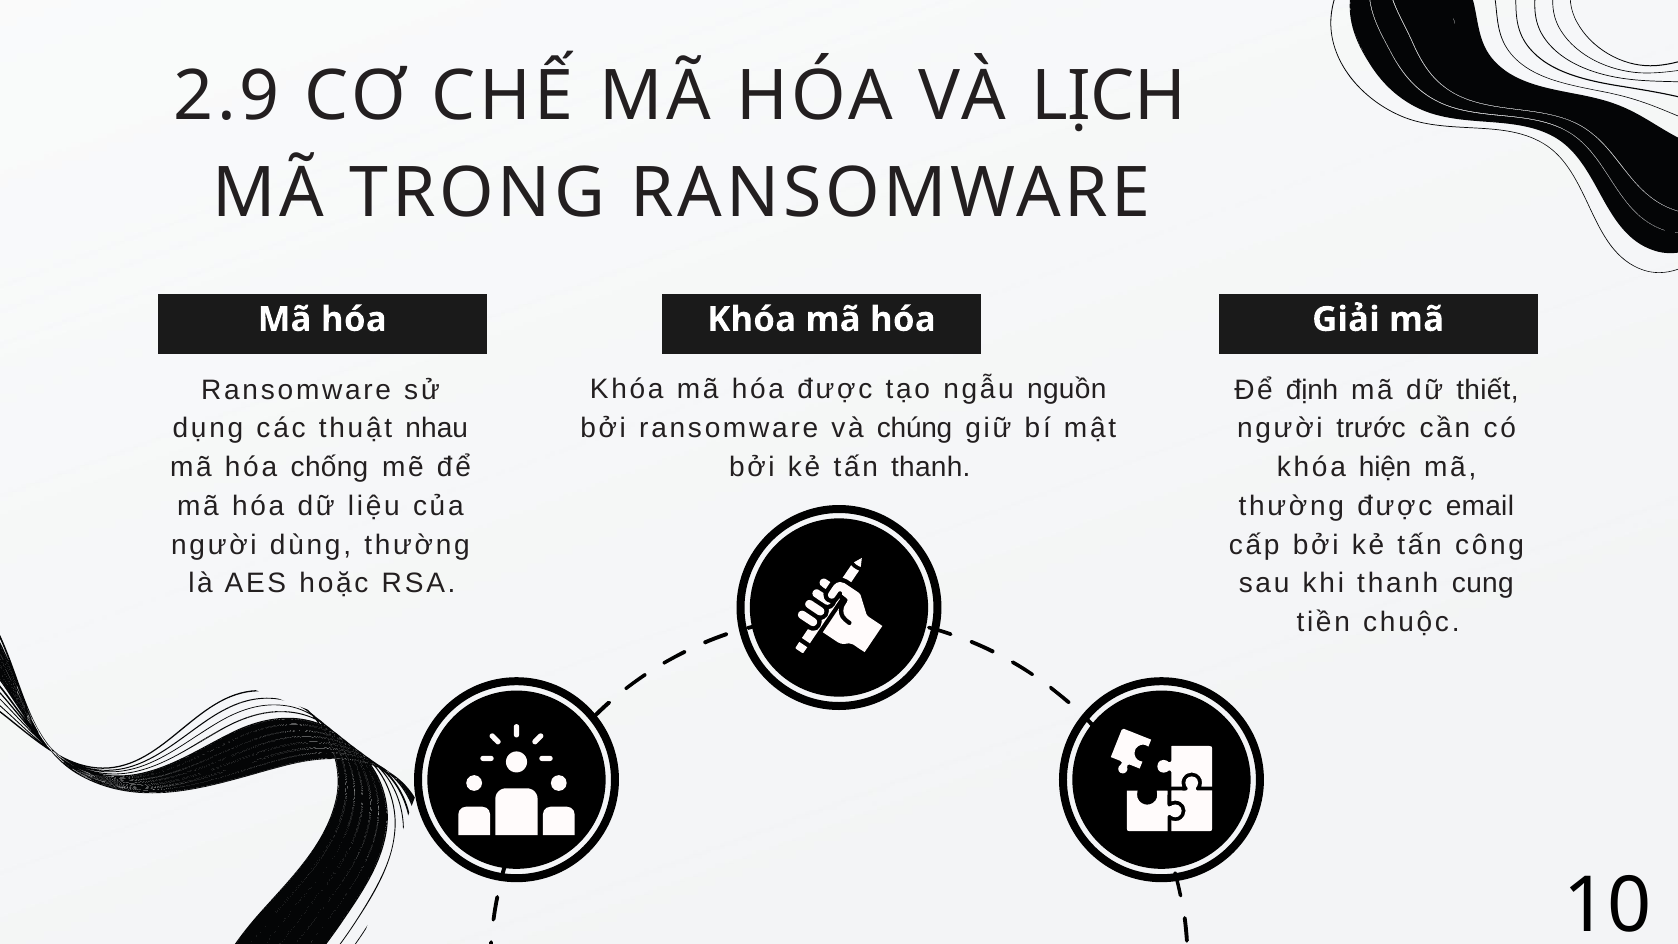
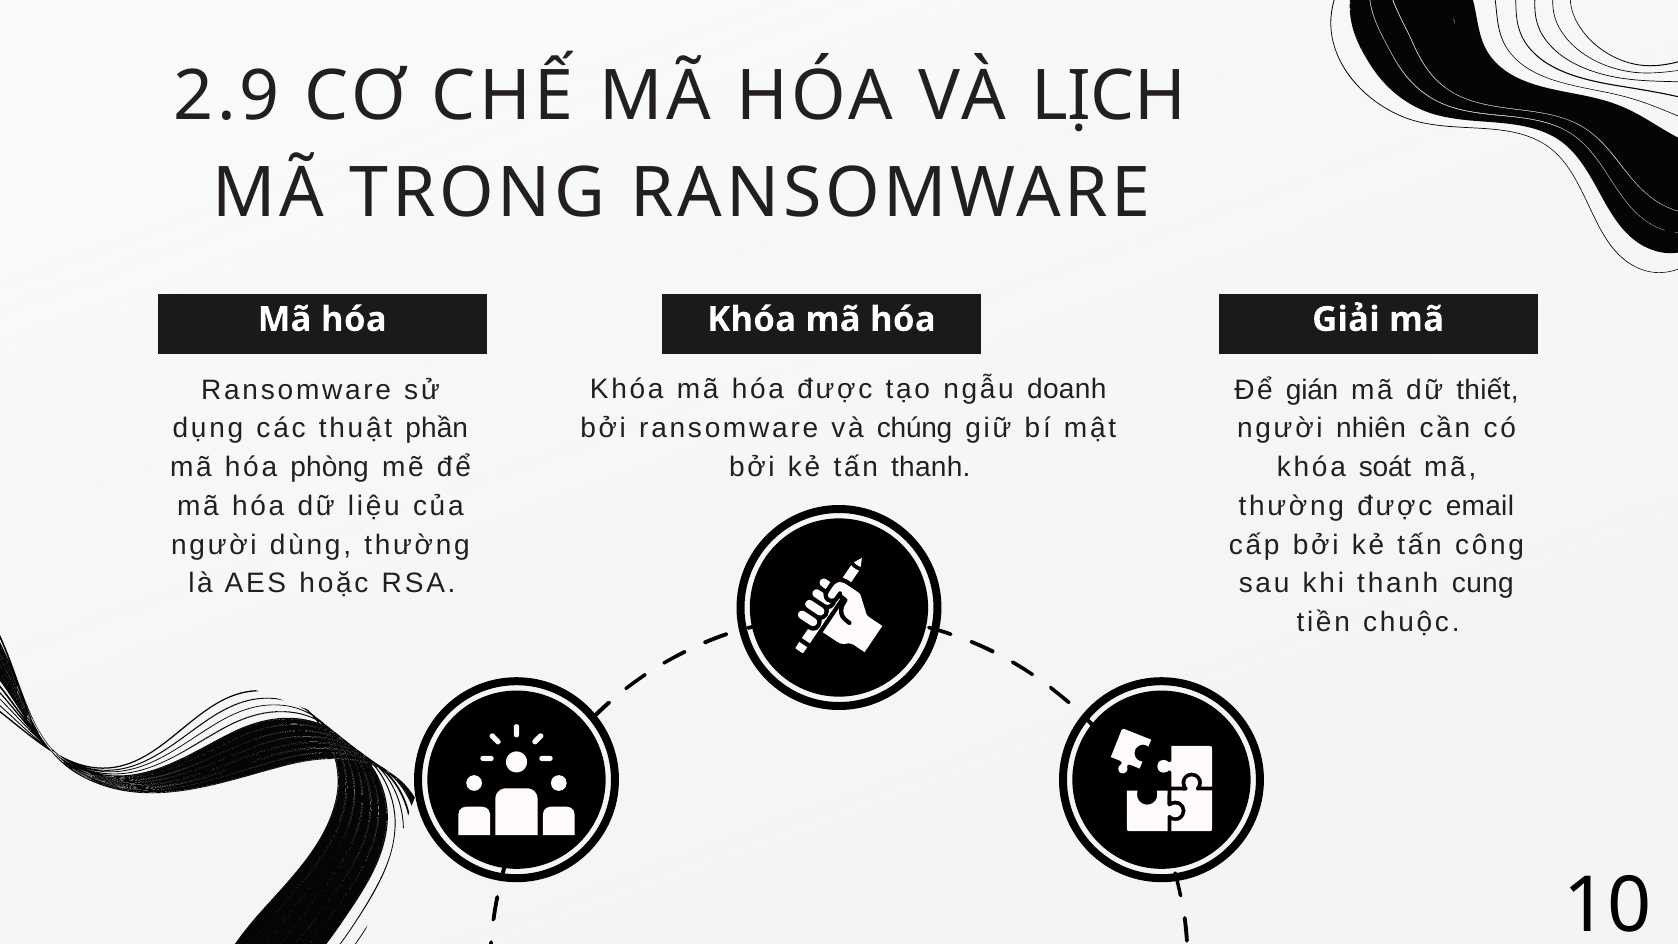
nguồn: nguồn -> doanh (1067, 390)
định: định -> gián (1312, 390)
nhau: nhau -> phần (437, 429)
trước: trước -> nhiên (1371, 429)
chống: chống -> phòng (330, 467)
hiện: hiện -> soát (1385, 467)
